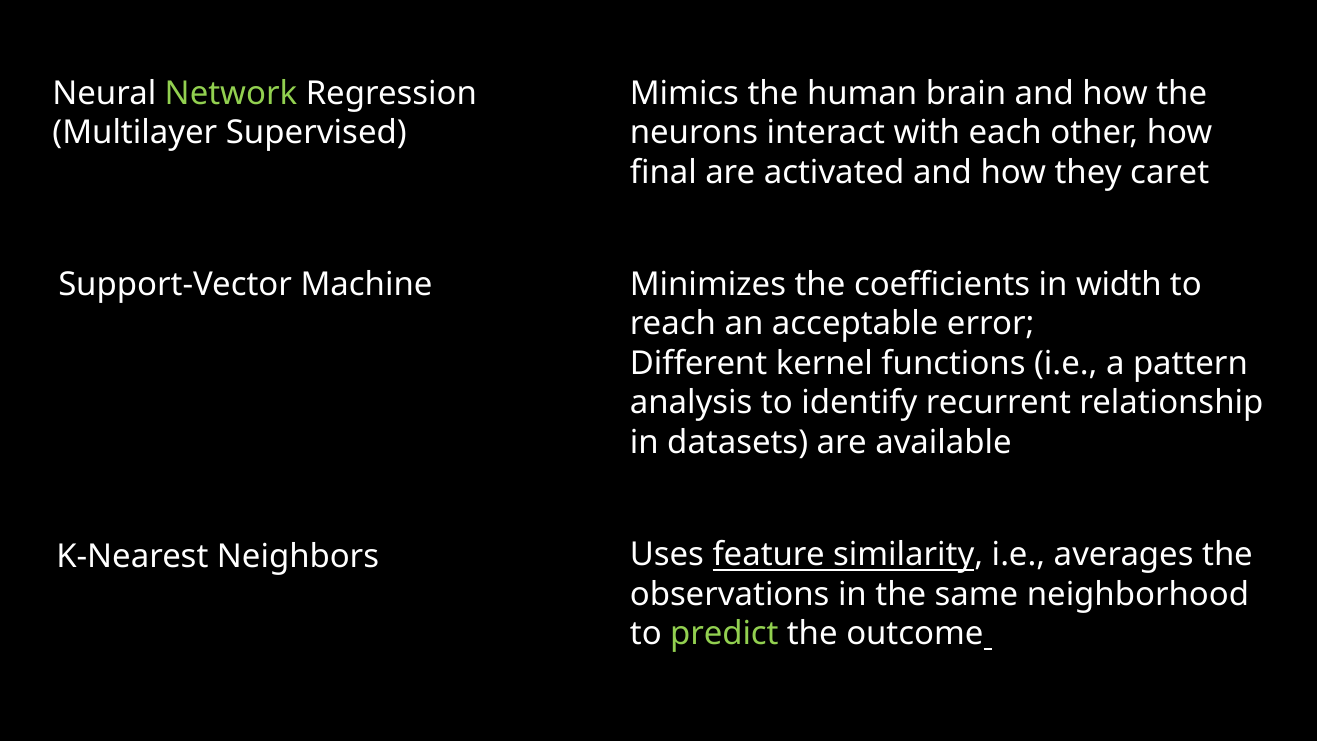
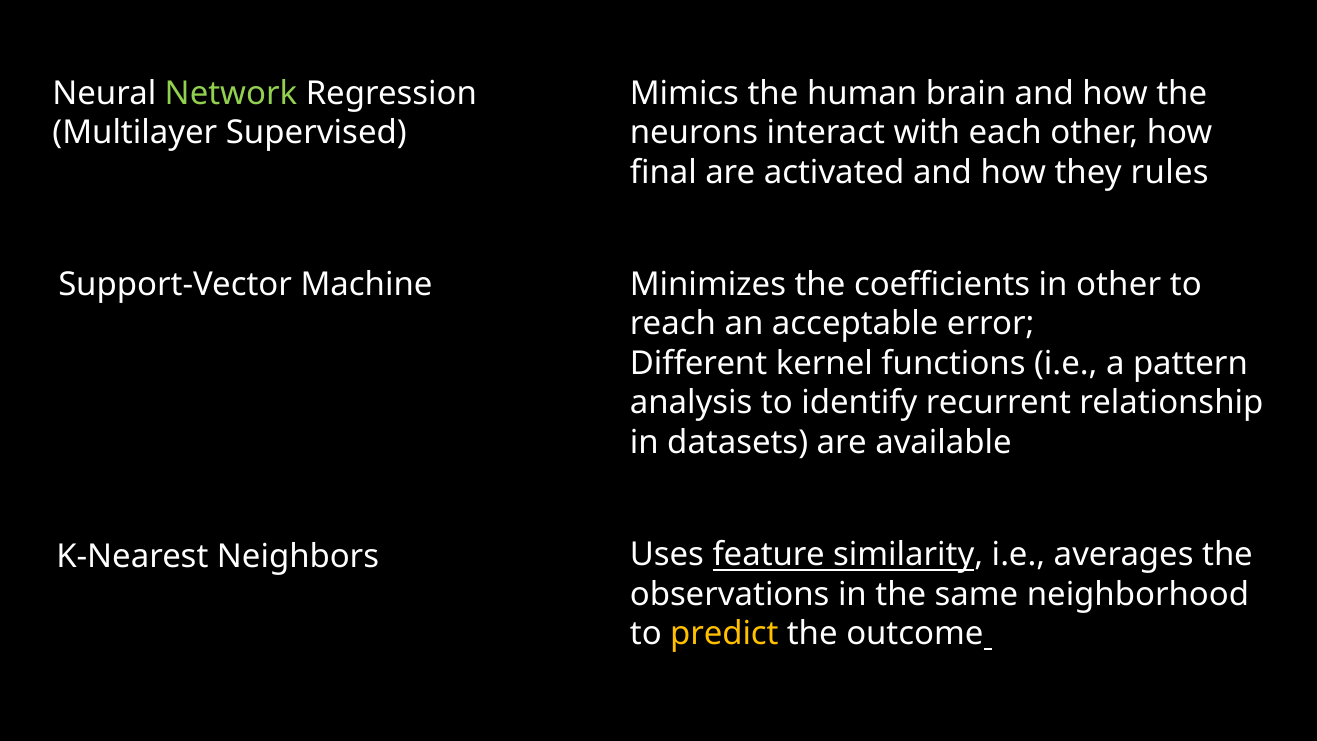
caret: caret -> rules (1170, 172)
in width: width -> other (1119, 284)
predict colour: light green -> yellow (724, 634)
